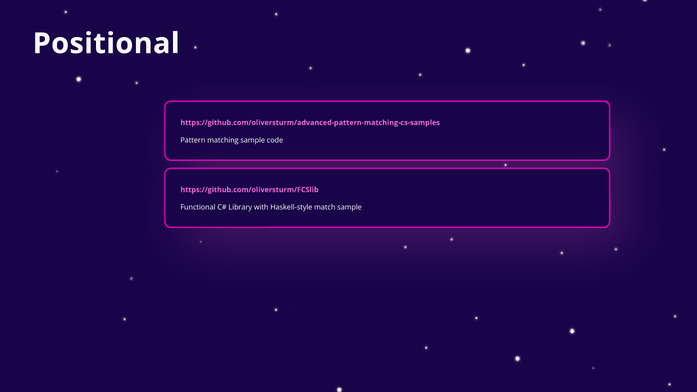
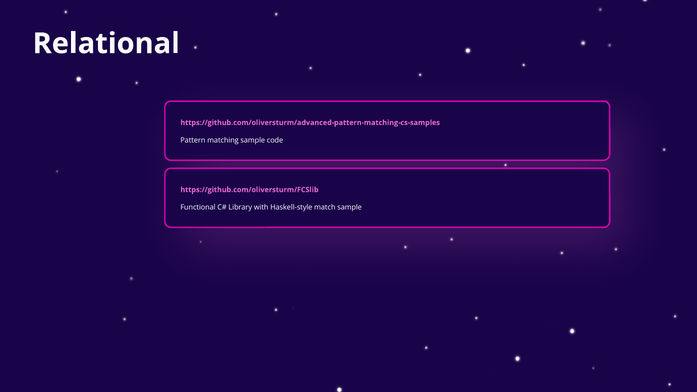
Positional: Positional -> Relational (106, 44)
